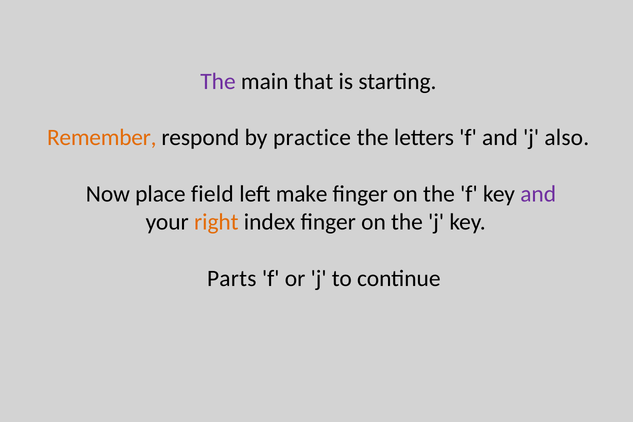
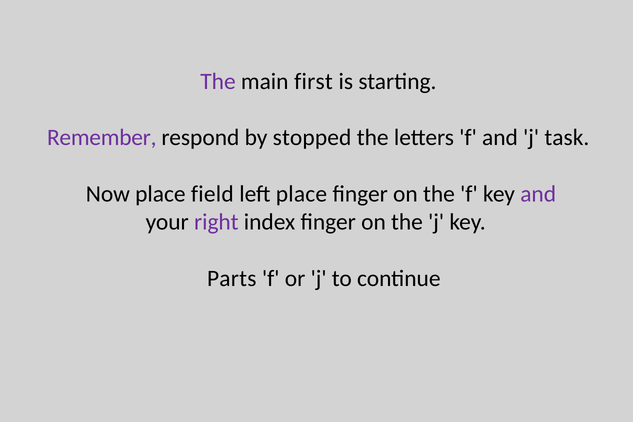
that: that -> first (313, 81)
Remember colour: orange -> purple (102, 138)
practice: practice -> stopped (312, 138)
also: also -> task (567, 138)
left make: make -> place (301, 194)
right colour: orange -> purple (216, 222)
